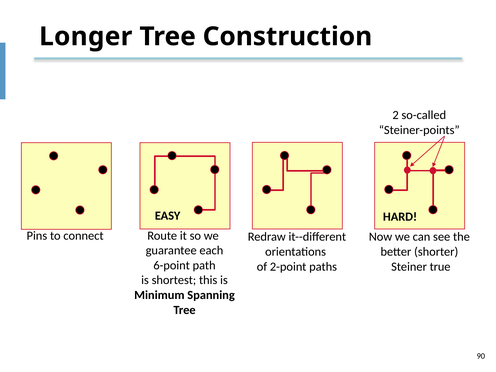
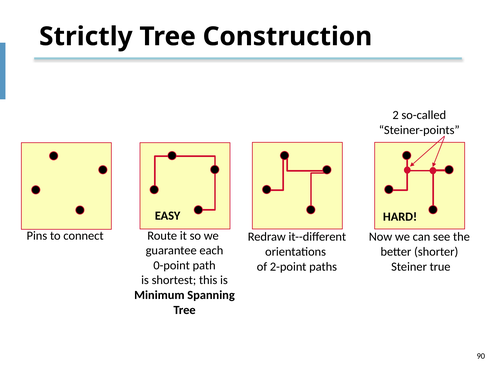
Longer: Longer -> Strictly (86, 37)
6-point: 6-point -> 0-point (172, 265)
